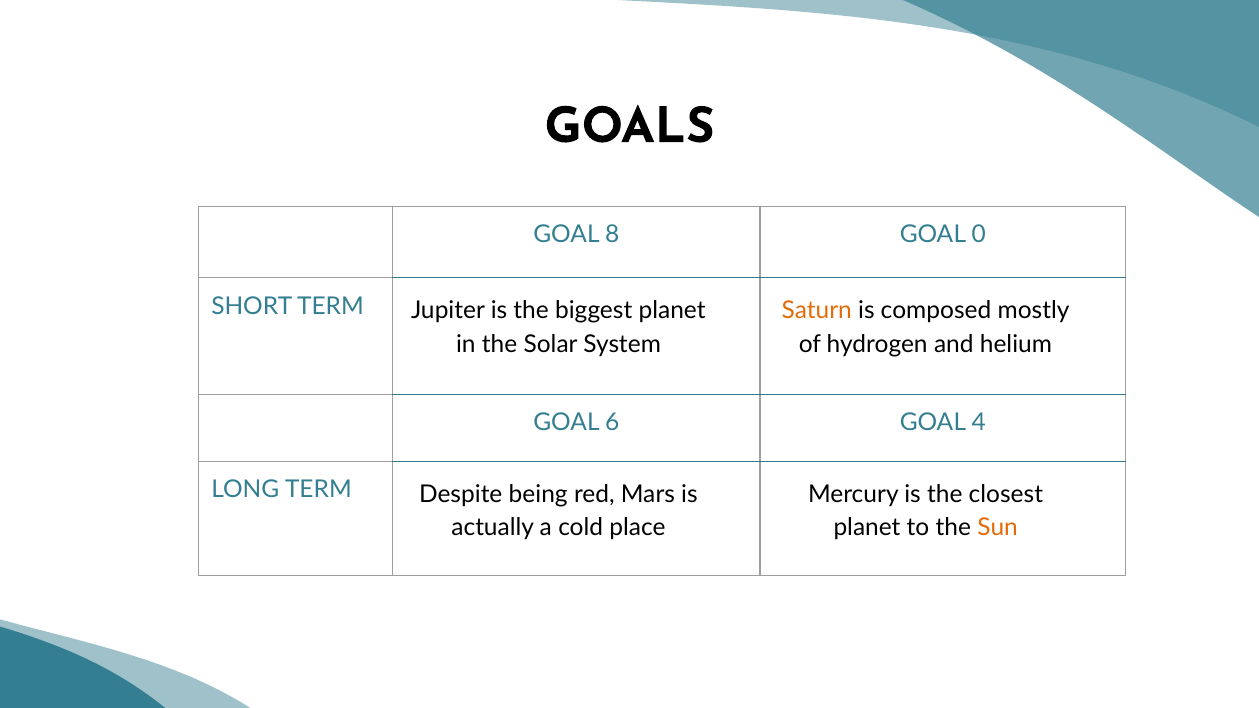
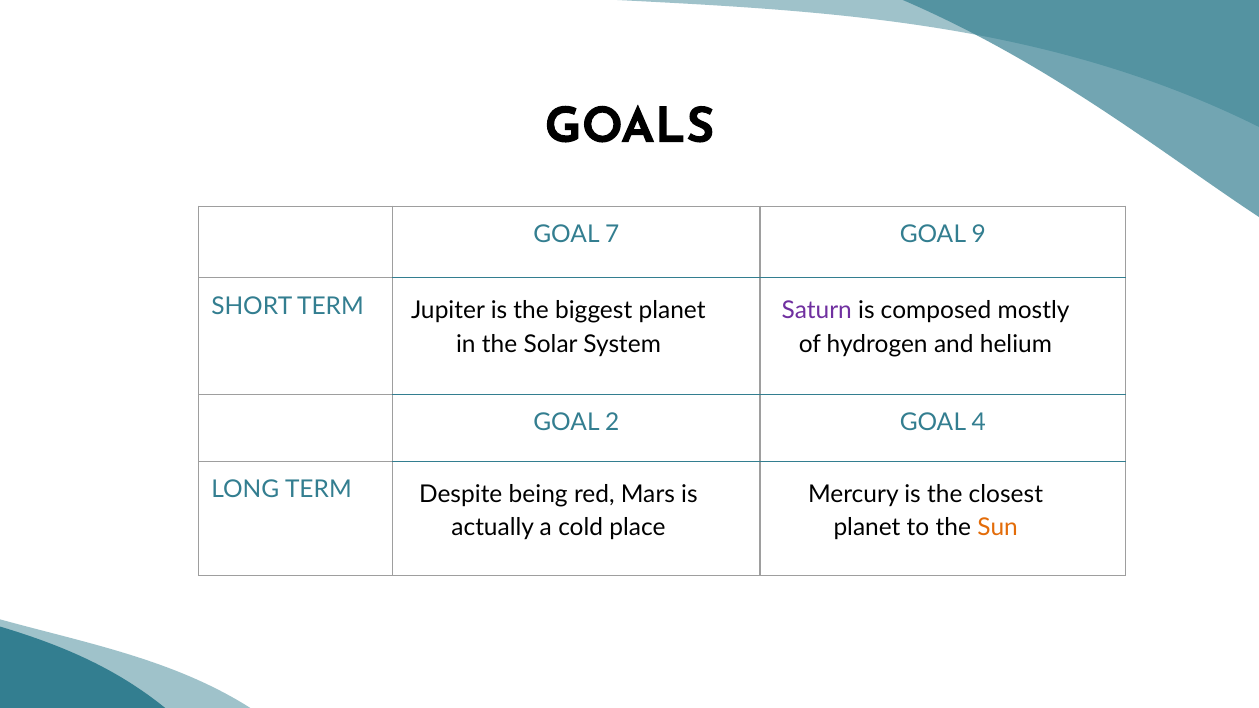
8: 8 -> 7 (612, 235)
0: 0 -> 9 (979, 235)
Saturn colour: orange -> purple (817, 311)
6: 6 -> 2 (612, 423)
